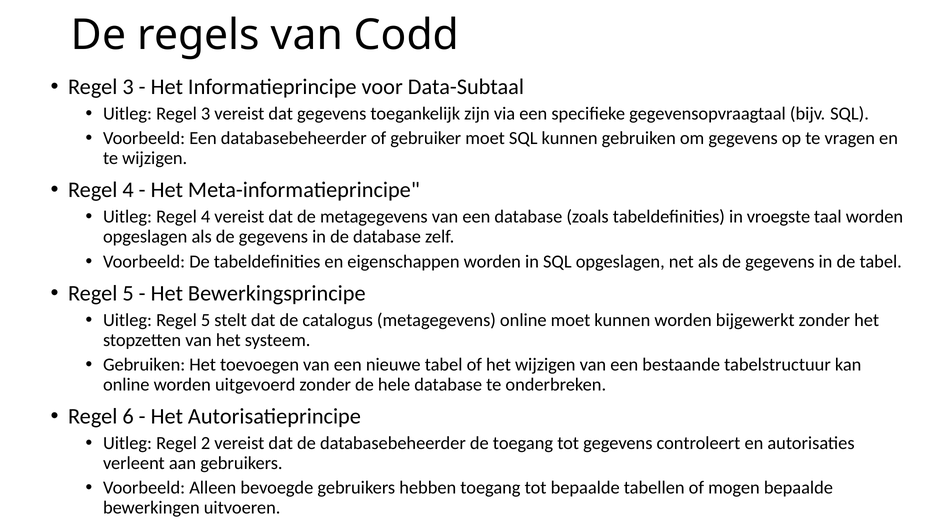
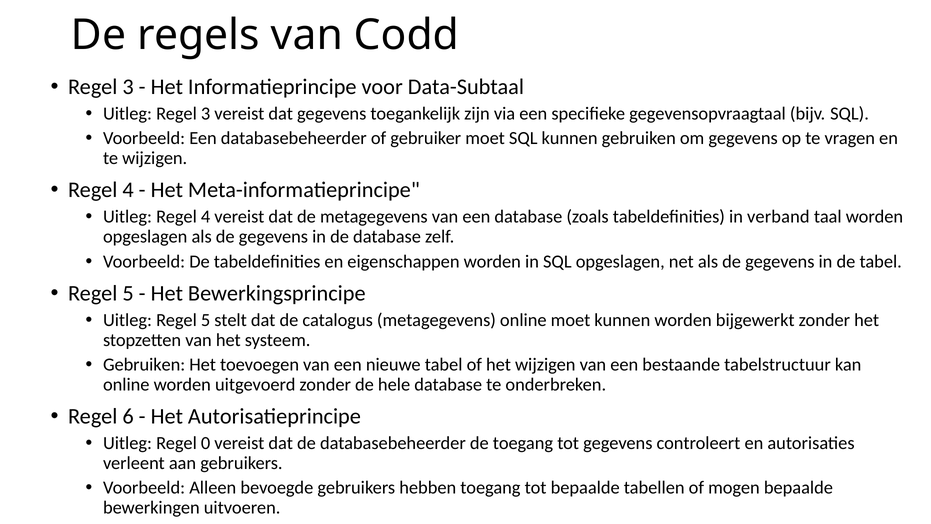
vroegste: vroegste -> verband (778, 217)
2: 2 -> 0 (206, 443)
